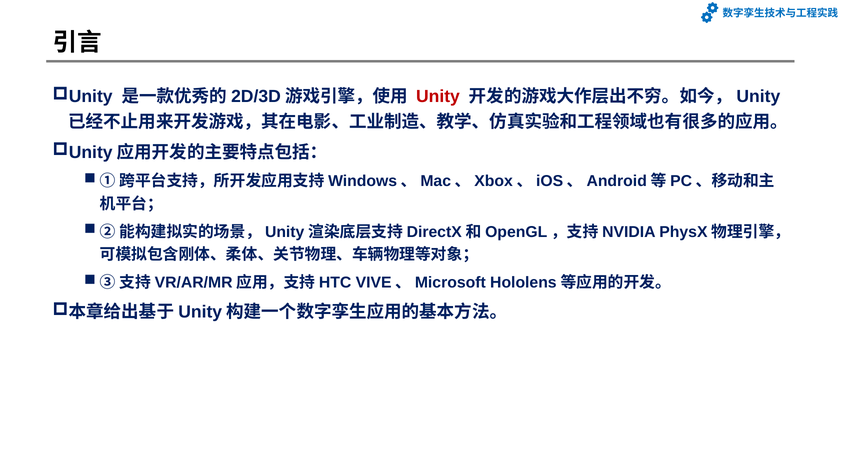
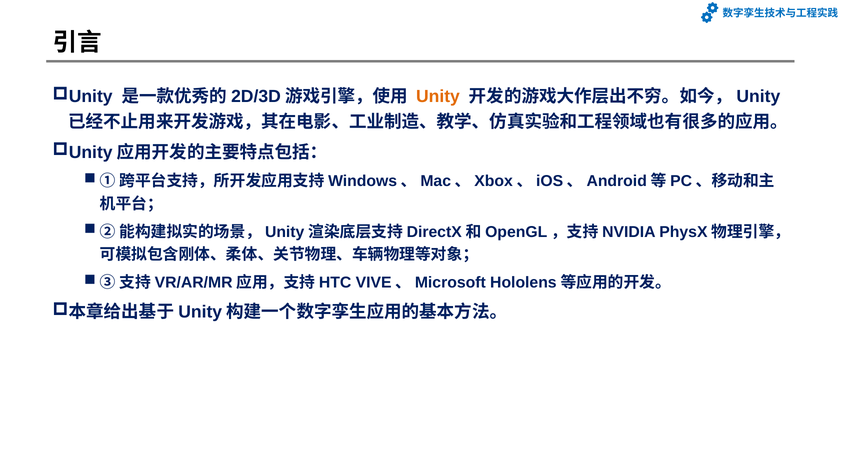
Unity colour: red -> orange (438, 97)
